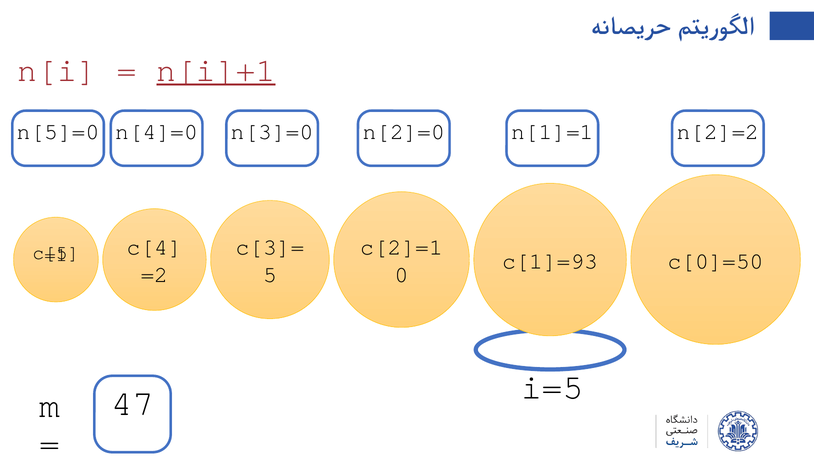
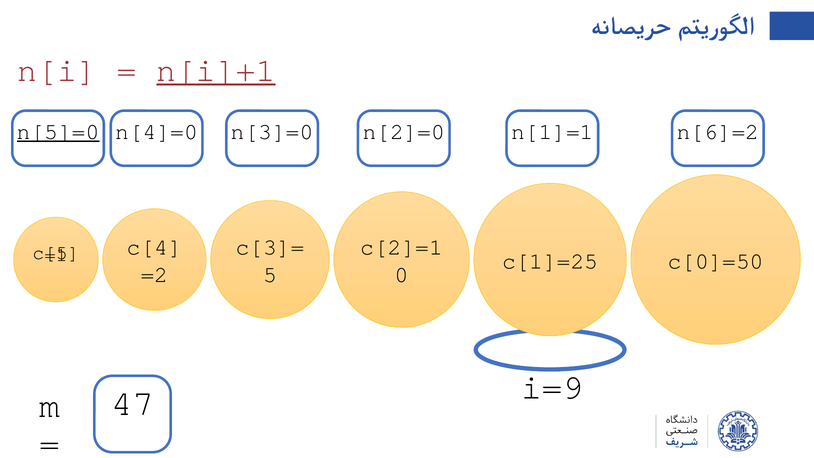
n[5]=0 underline: none -> present (58, 131)
n[2]=2: n[2]=2 -> n[6]=2 (718, 131)
c[1]=93: c[1]=93 -> c[1]=25 (550, 261)
i=5: i=5 -> i=9 (552, 387)
